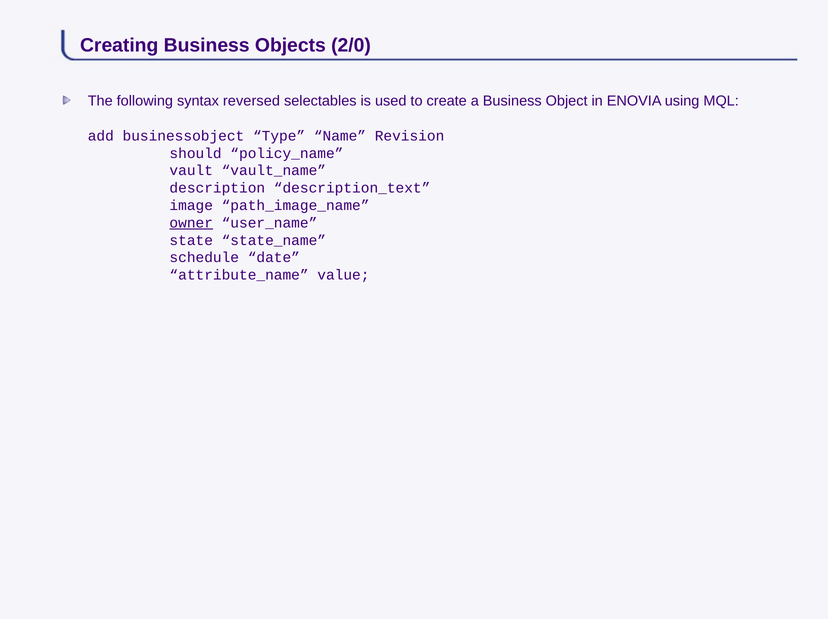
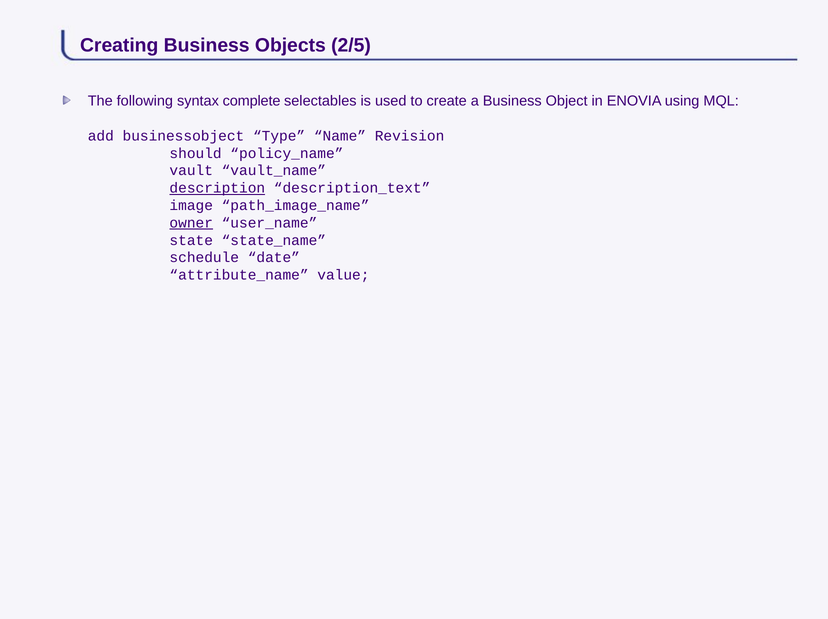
2/0: 2/0 -> 2/5 (351, 45)
reversed: reversed -> complete (252, 101)
description underline: none -> present (217, 188)
